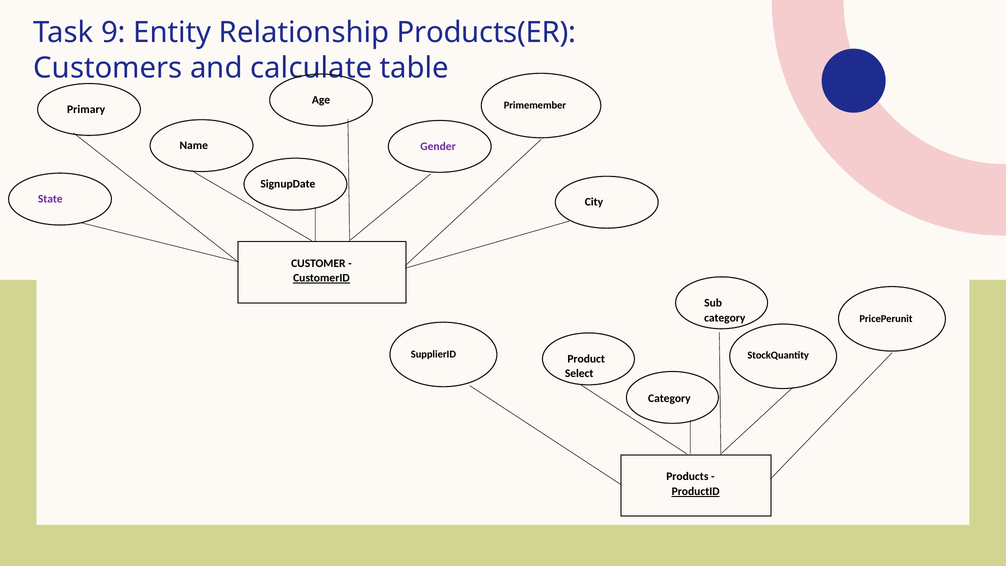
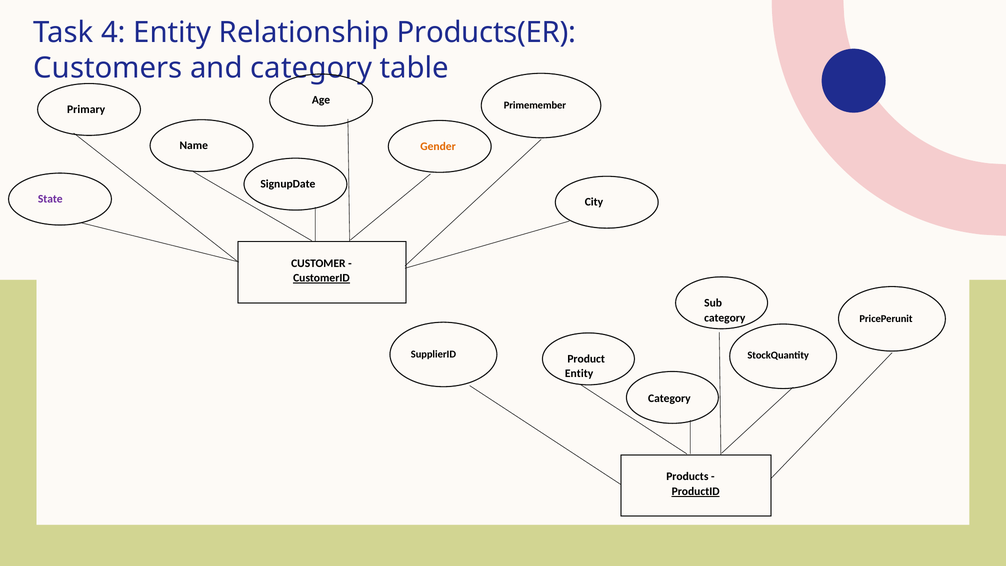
9: 9 -> 4 (113, 33)
and calculate: calculate -> category (311, 68)
Gender colour: purple -> orange (438, 146)
Select: Select -> Entity (579, 374)
